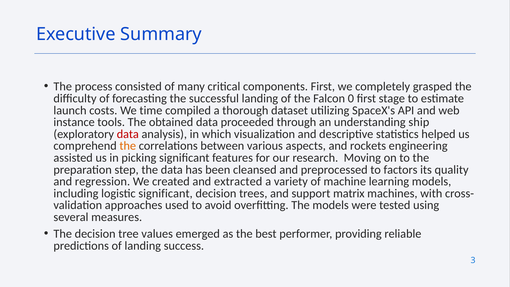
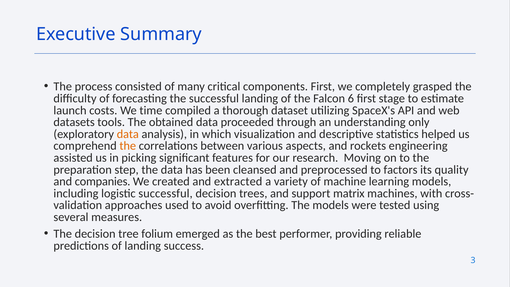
0: 0 -> 6 (351, 98)
instance: instance -> datasets (74, 122)
ship: ship -> only (419, 122)
data colour: red -> orange (128, 134)
regression: regression -> companies (103, 181)
logistic significant: significant -> successful (166, 193)
values: values -> folium (157, 234)
